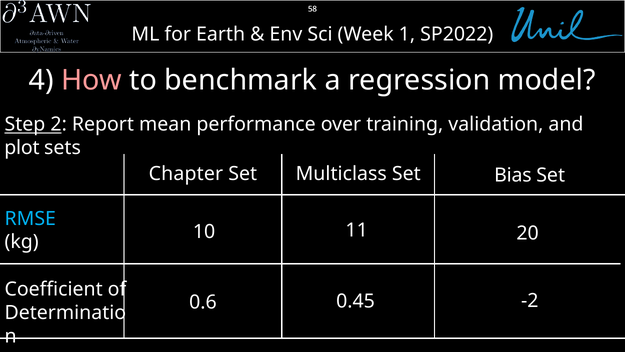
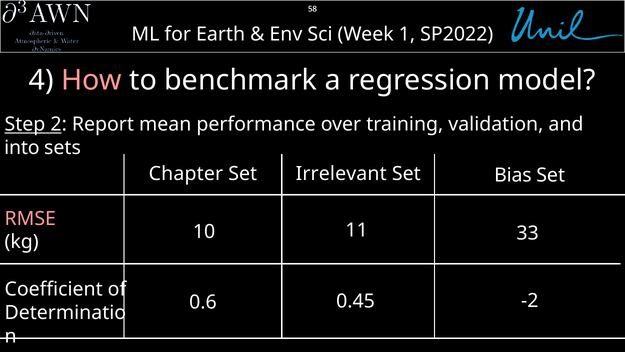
plot: plot -> into (22, 147)
Multiclass: Multiclass -> Irrelevant (341, 174)
RMSE colour: light blue -> pink (30, 218)
20: 20 -> 33 (528, 233)
